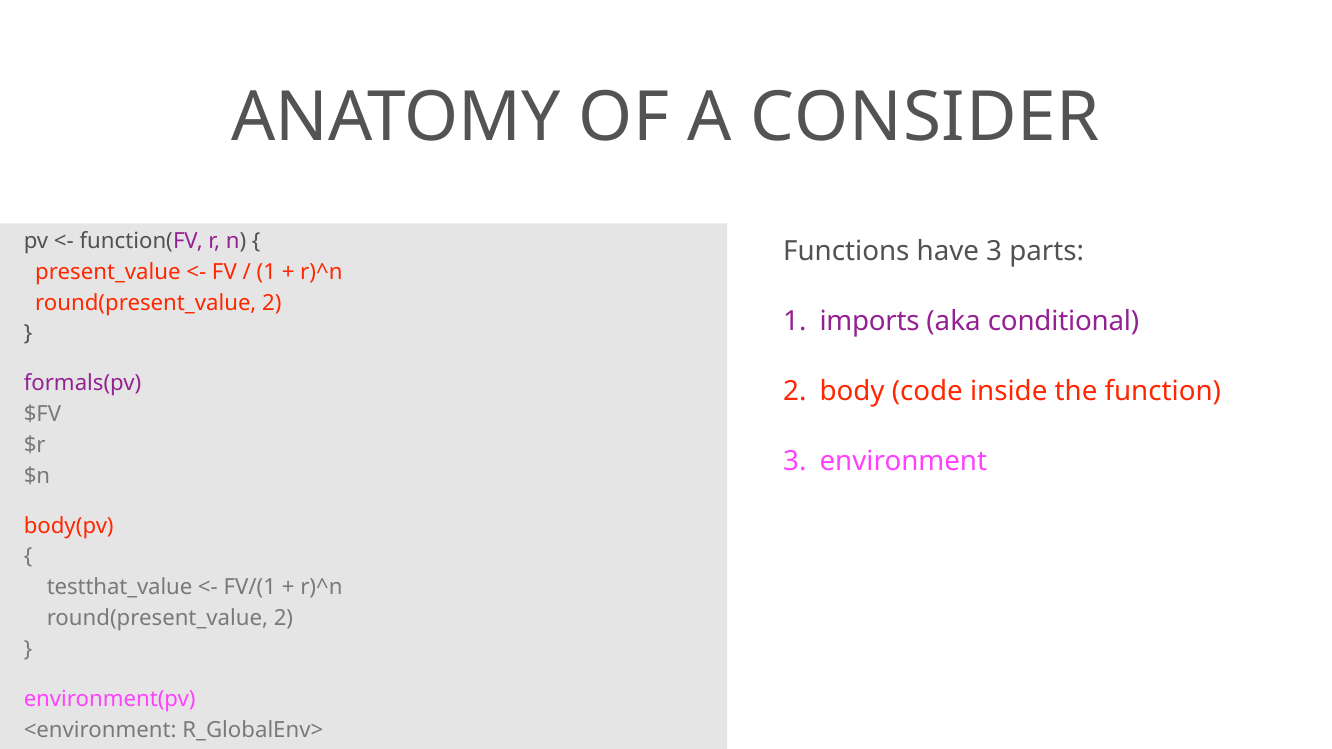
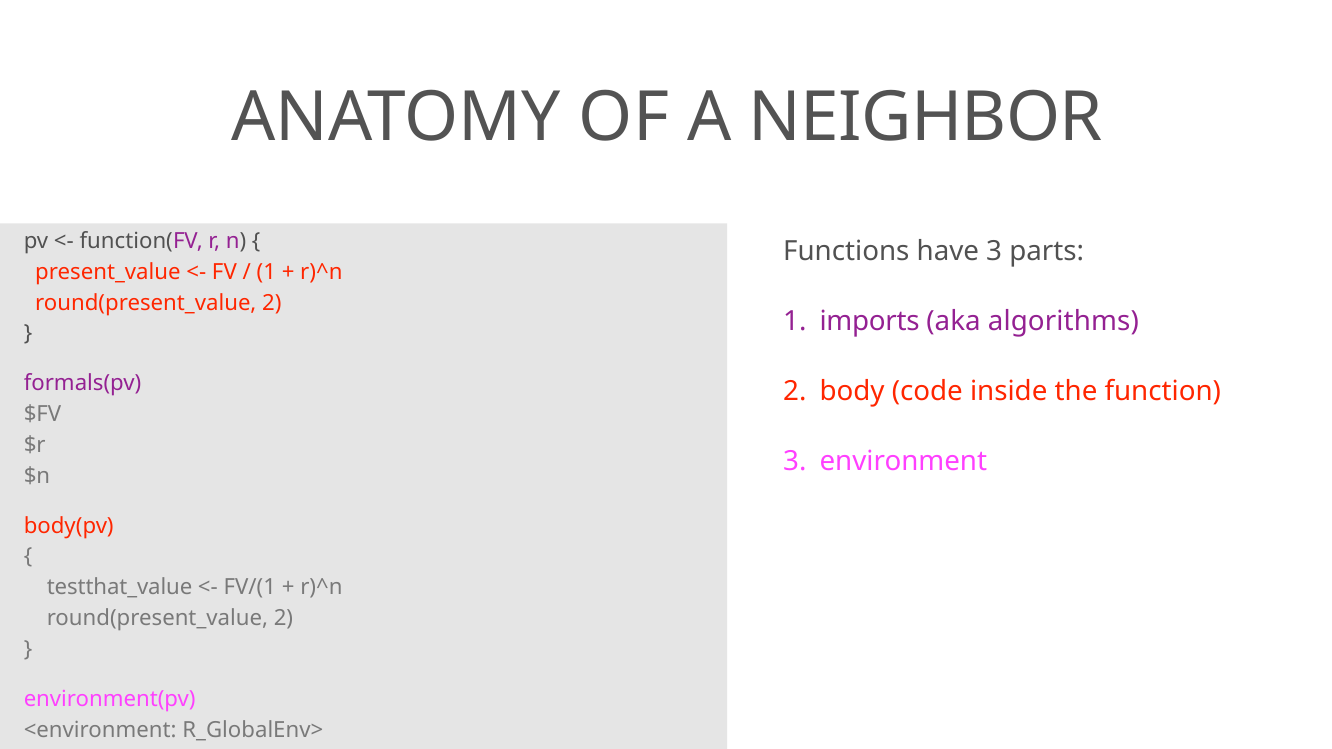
CONSIDER: CONSIDER -> NEIGHBOR (926, 118)
conditional: conditional -> algorithms (1063, 321)
